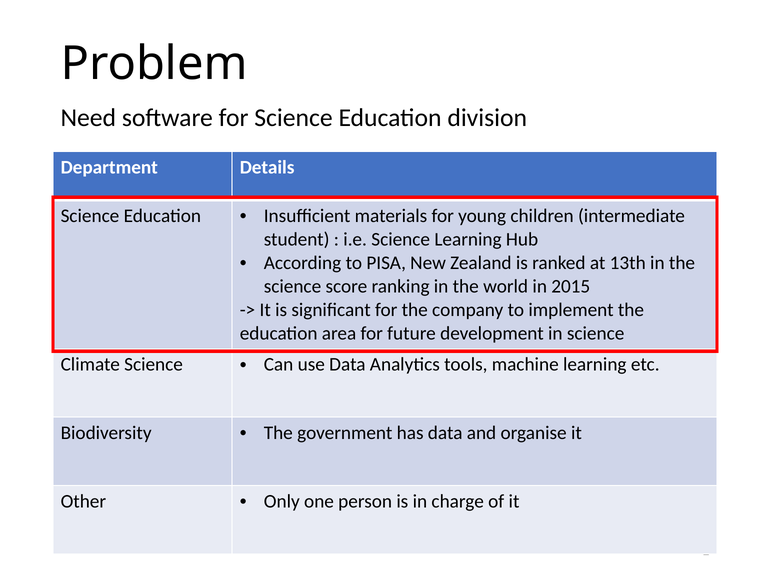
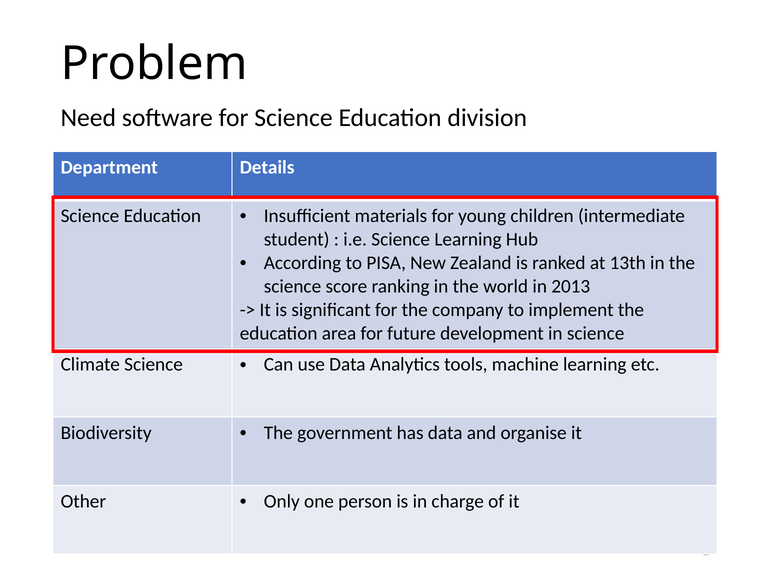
2015: 2015 -> 2013 (571, 287)
